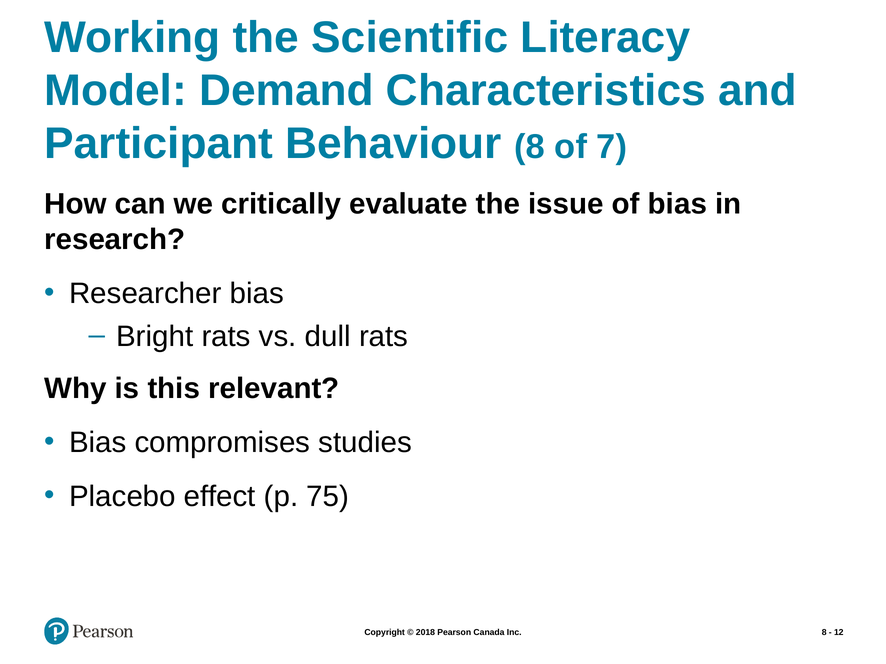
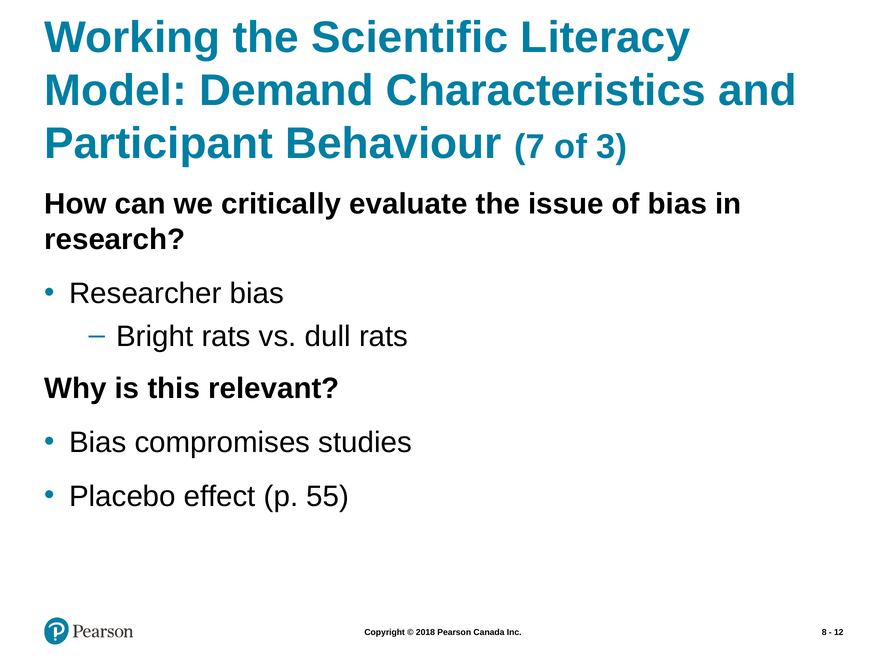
Behaviour 8: 8 -> 7 (530, 147)
7: 7 -> 3 (612, 147)
75: 75 -> 55 (328, 497)
